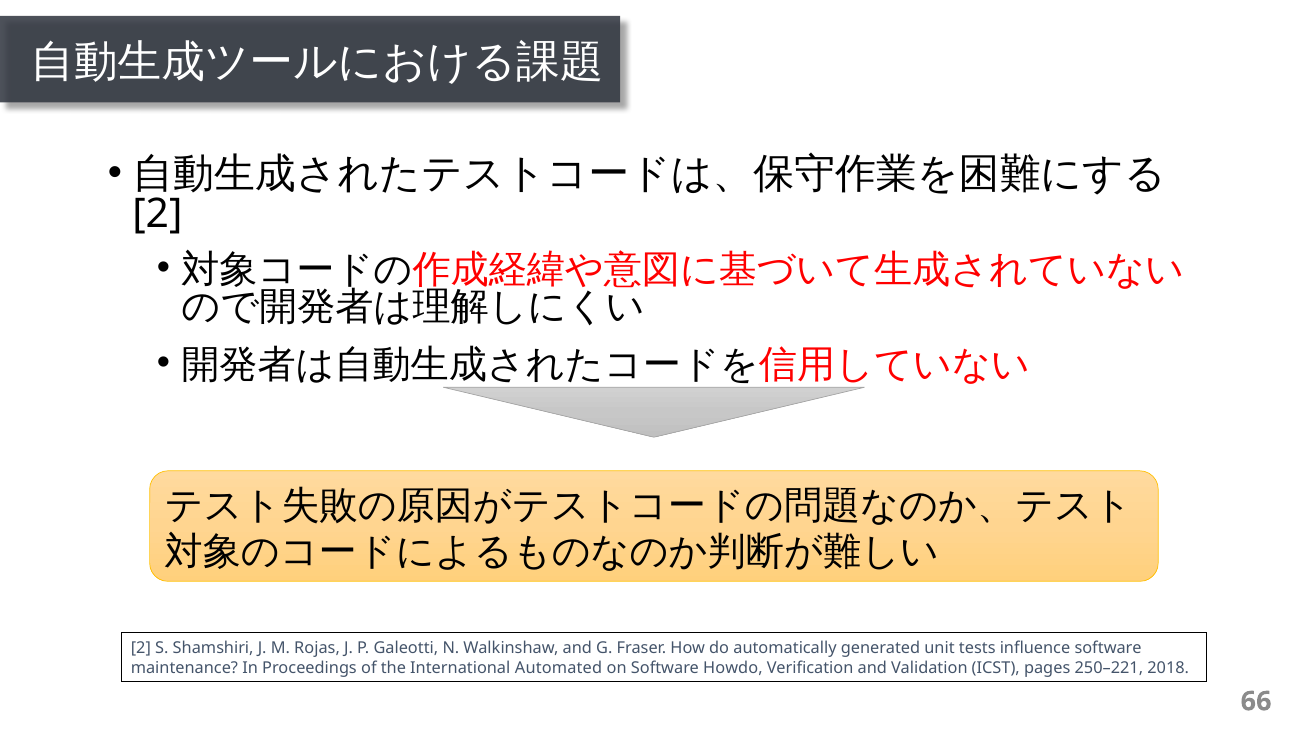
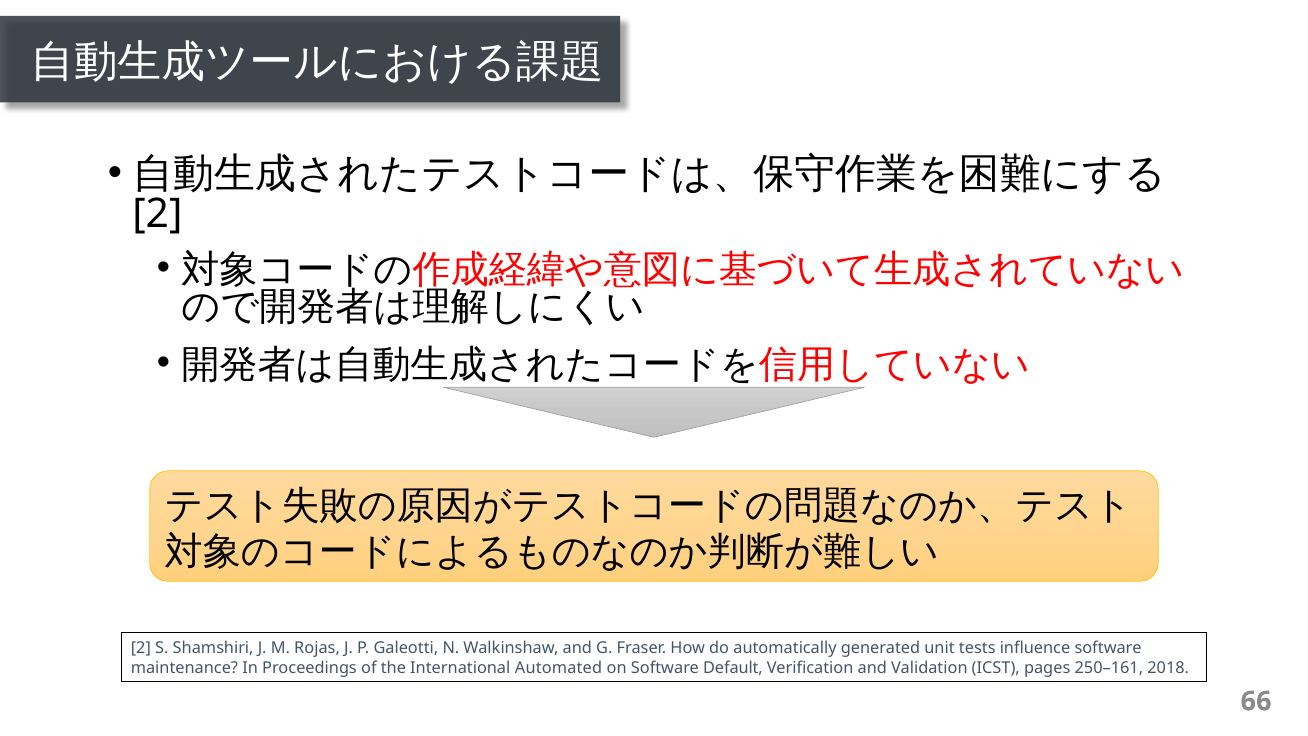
Howdo: Howdo -> Default (733, 668)
250–221: 250–221 -> 250–161 (1109, 668)
